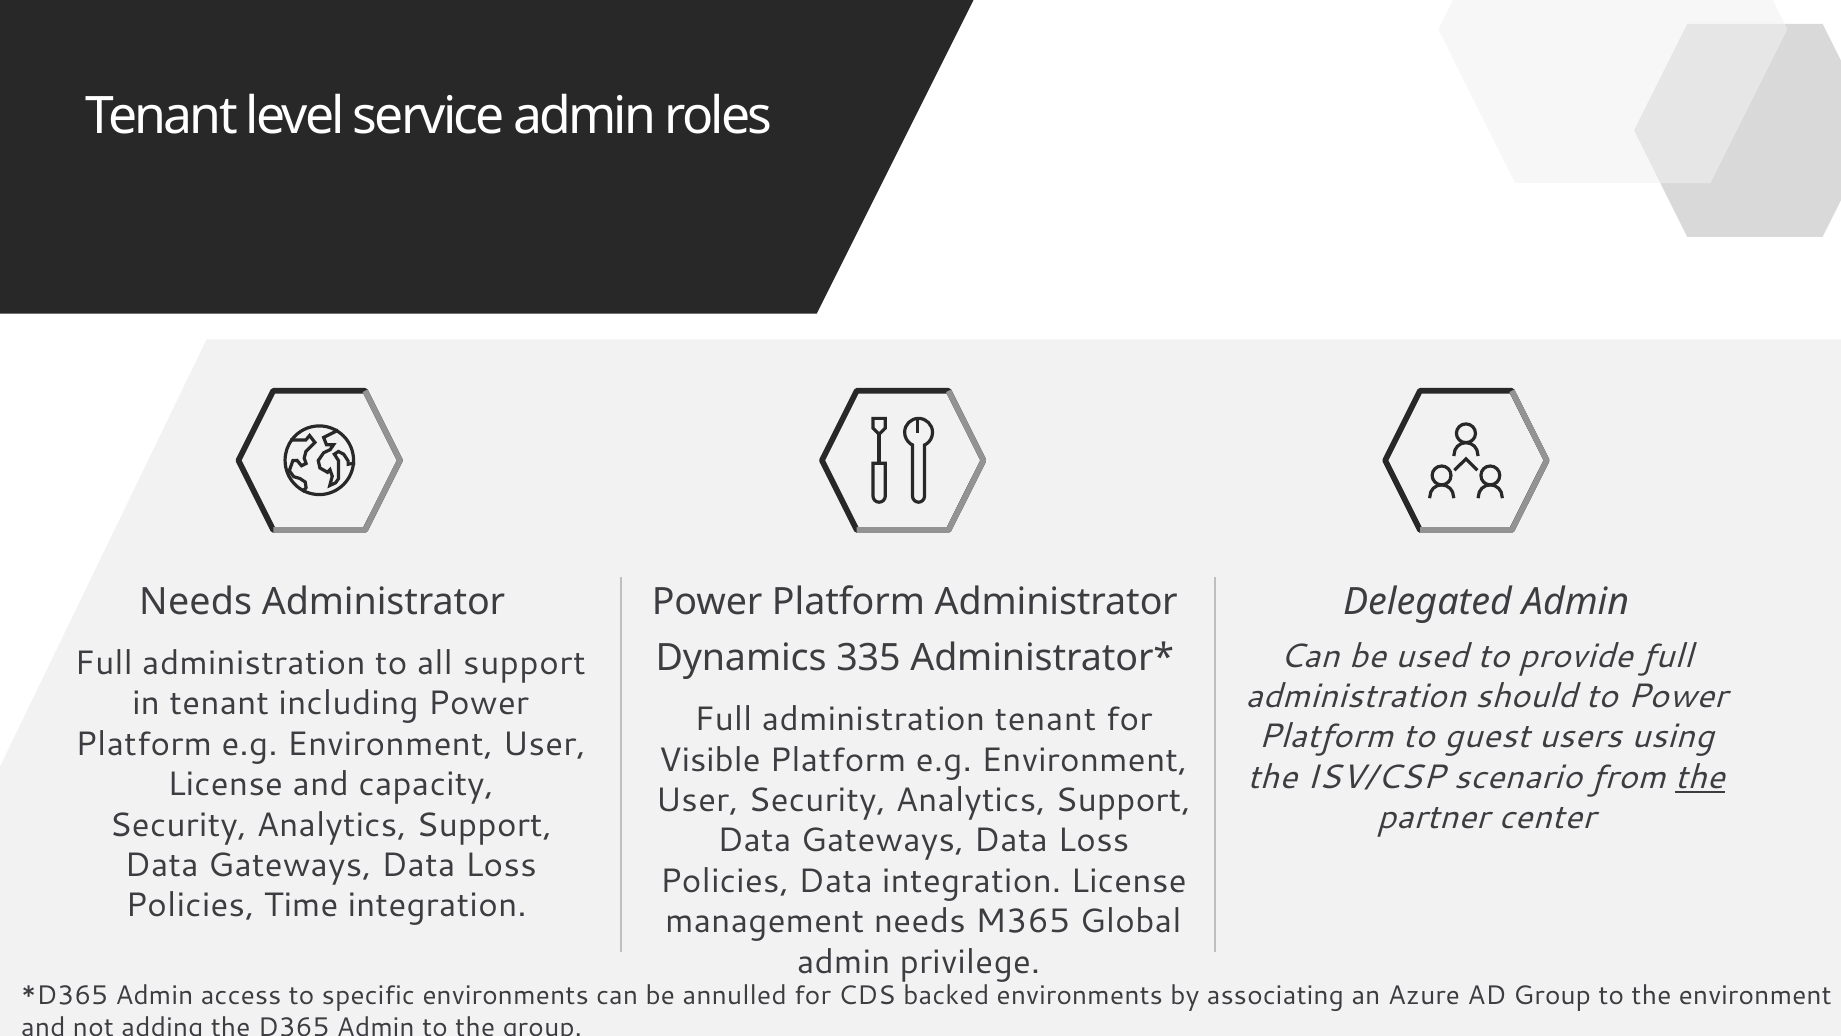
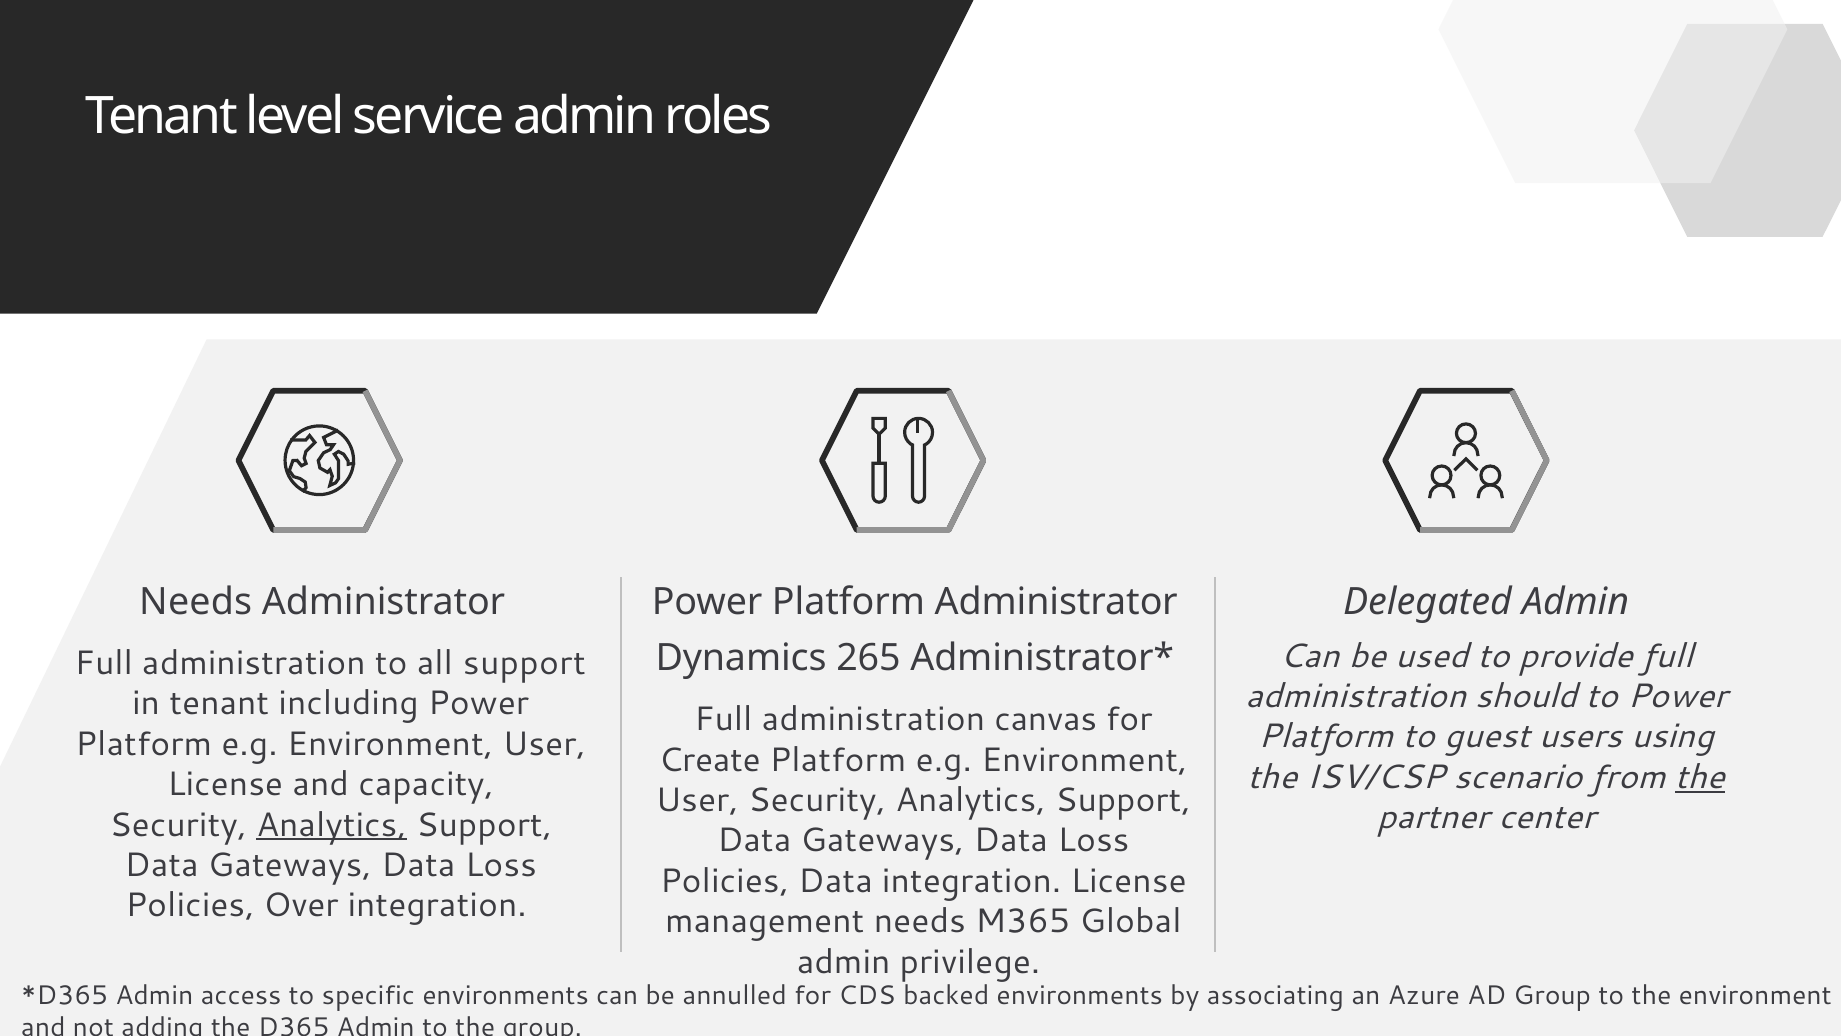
335: 335 -> 265 (869, 658)
administration tenant: tenant -> canvas (1046, 719)
Visible: Visible -> Create (710, 760)
Analytics underline: none -> present (332, 825)
Time: Time -> Over (301, 905)
